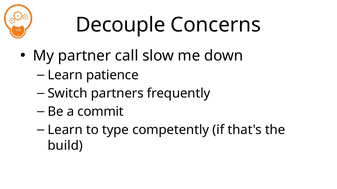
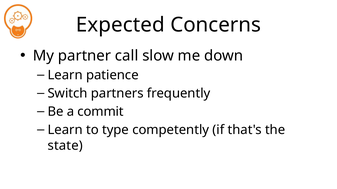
Decouple: Decouple -> Expected (120, 25)
build: build -> state (65, 146)
